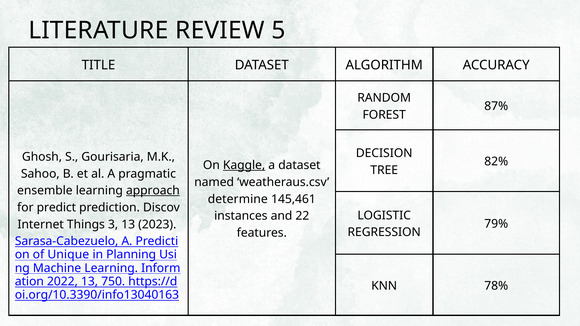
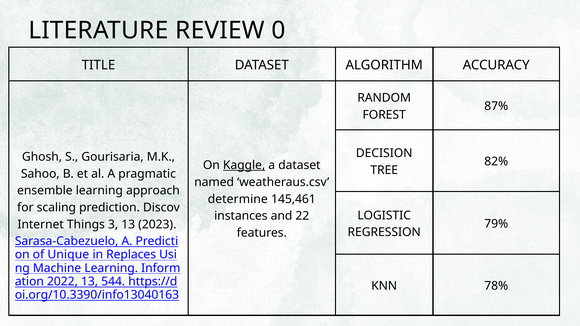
5: 5 -> 0 (278, 30)
approach underline: present -> none (153, 191)
predict: predict -> scaling (56, 208)
Planning: Planning -> Replaces (131, 255)
750: 750 -> 544 (113, 282)
